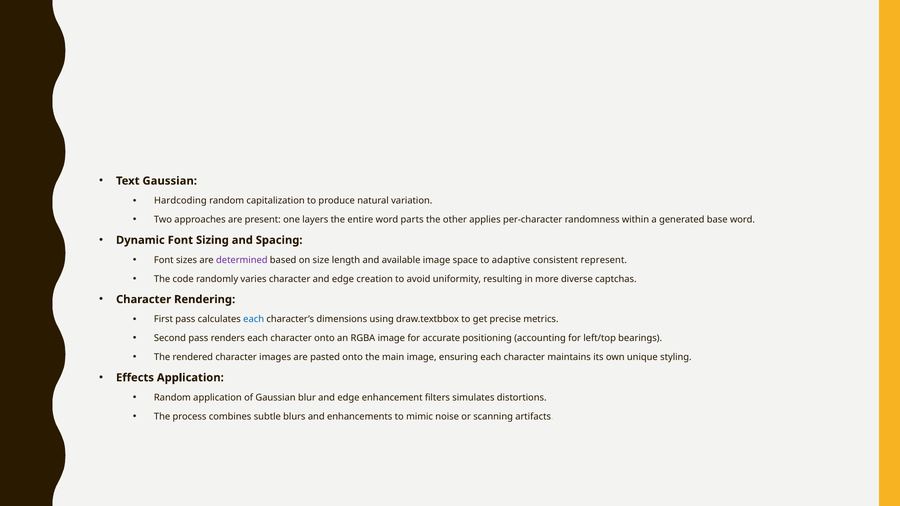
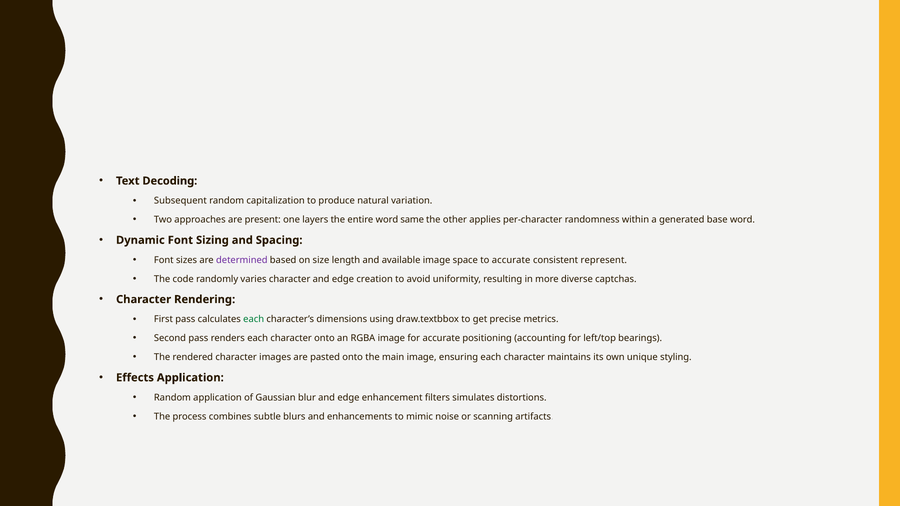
Text Gaussian: Gaussian -> Decoding (170, 181)
Hardcoding: Hardcoding -> Subsequent (180, 201)
parts: parts -> same (412, 220)
to adaptive: adaptive -> accurate (511, 260)
each colour: blue -> green (254, 319)
